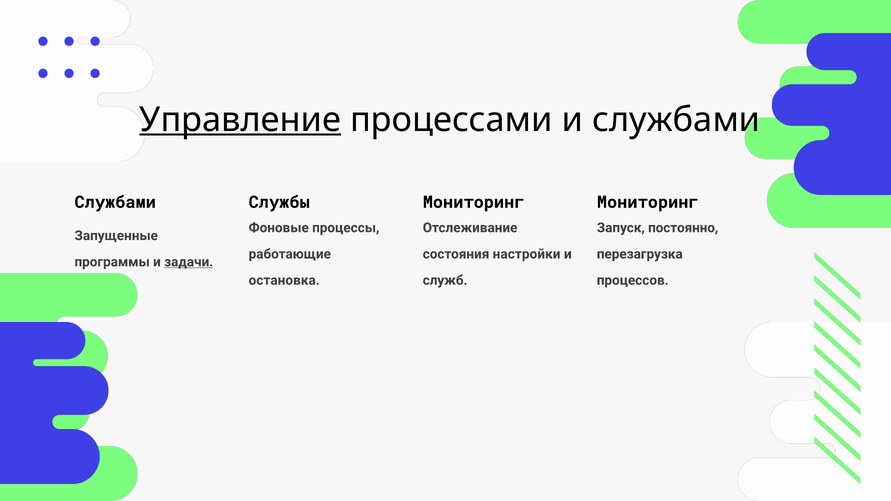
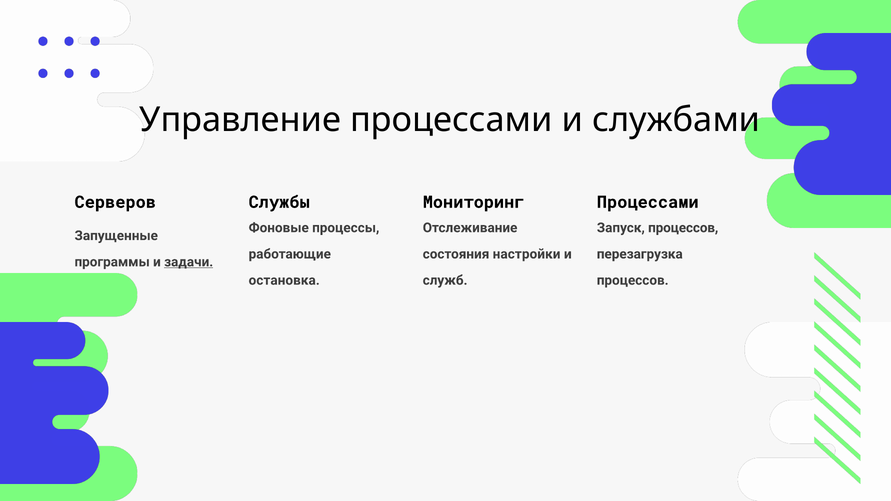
Управление underline: present -> none (240, 120)
Службами: Службами -> Серверов (115, 202)
Мониторинг: Мониторинг -> Процессами (648, 202)
Запуск постоянно: постоянно -> процессов (683, 228)
